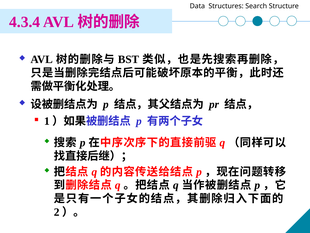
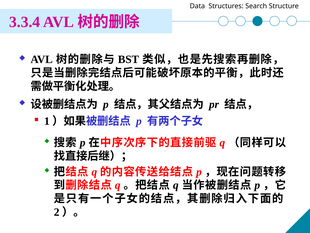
4.3.4: 4.3.4 -> 3.3.4 (25, 22)
